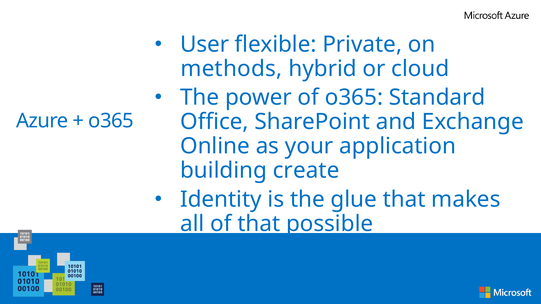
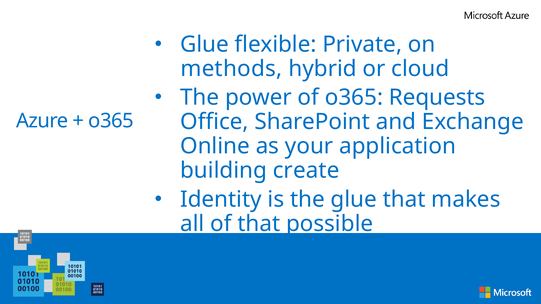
User: User -> Glue (205, 44)
Standard: Standard -> Requests (437, 98)
